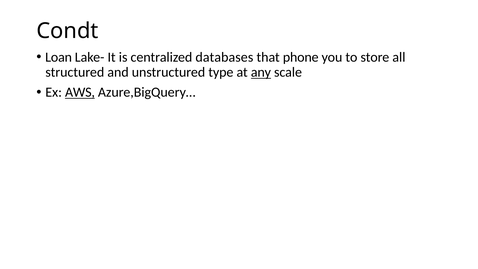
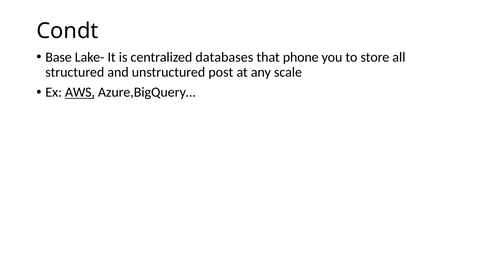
Loan: Loan -> Base (59, 57)
type: type -> post (221, 72)
any underline: present -> none (261, 72)
